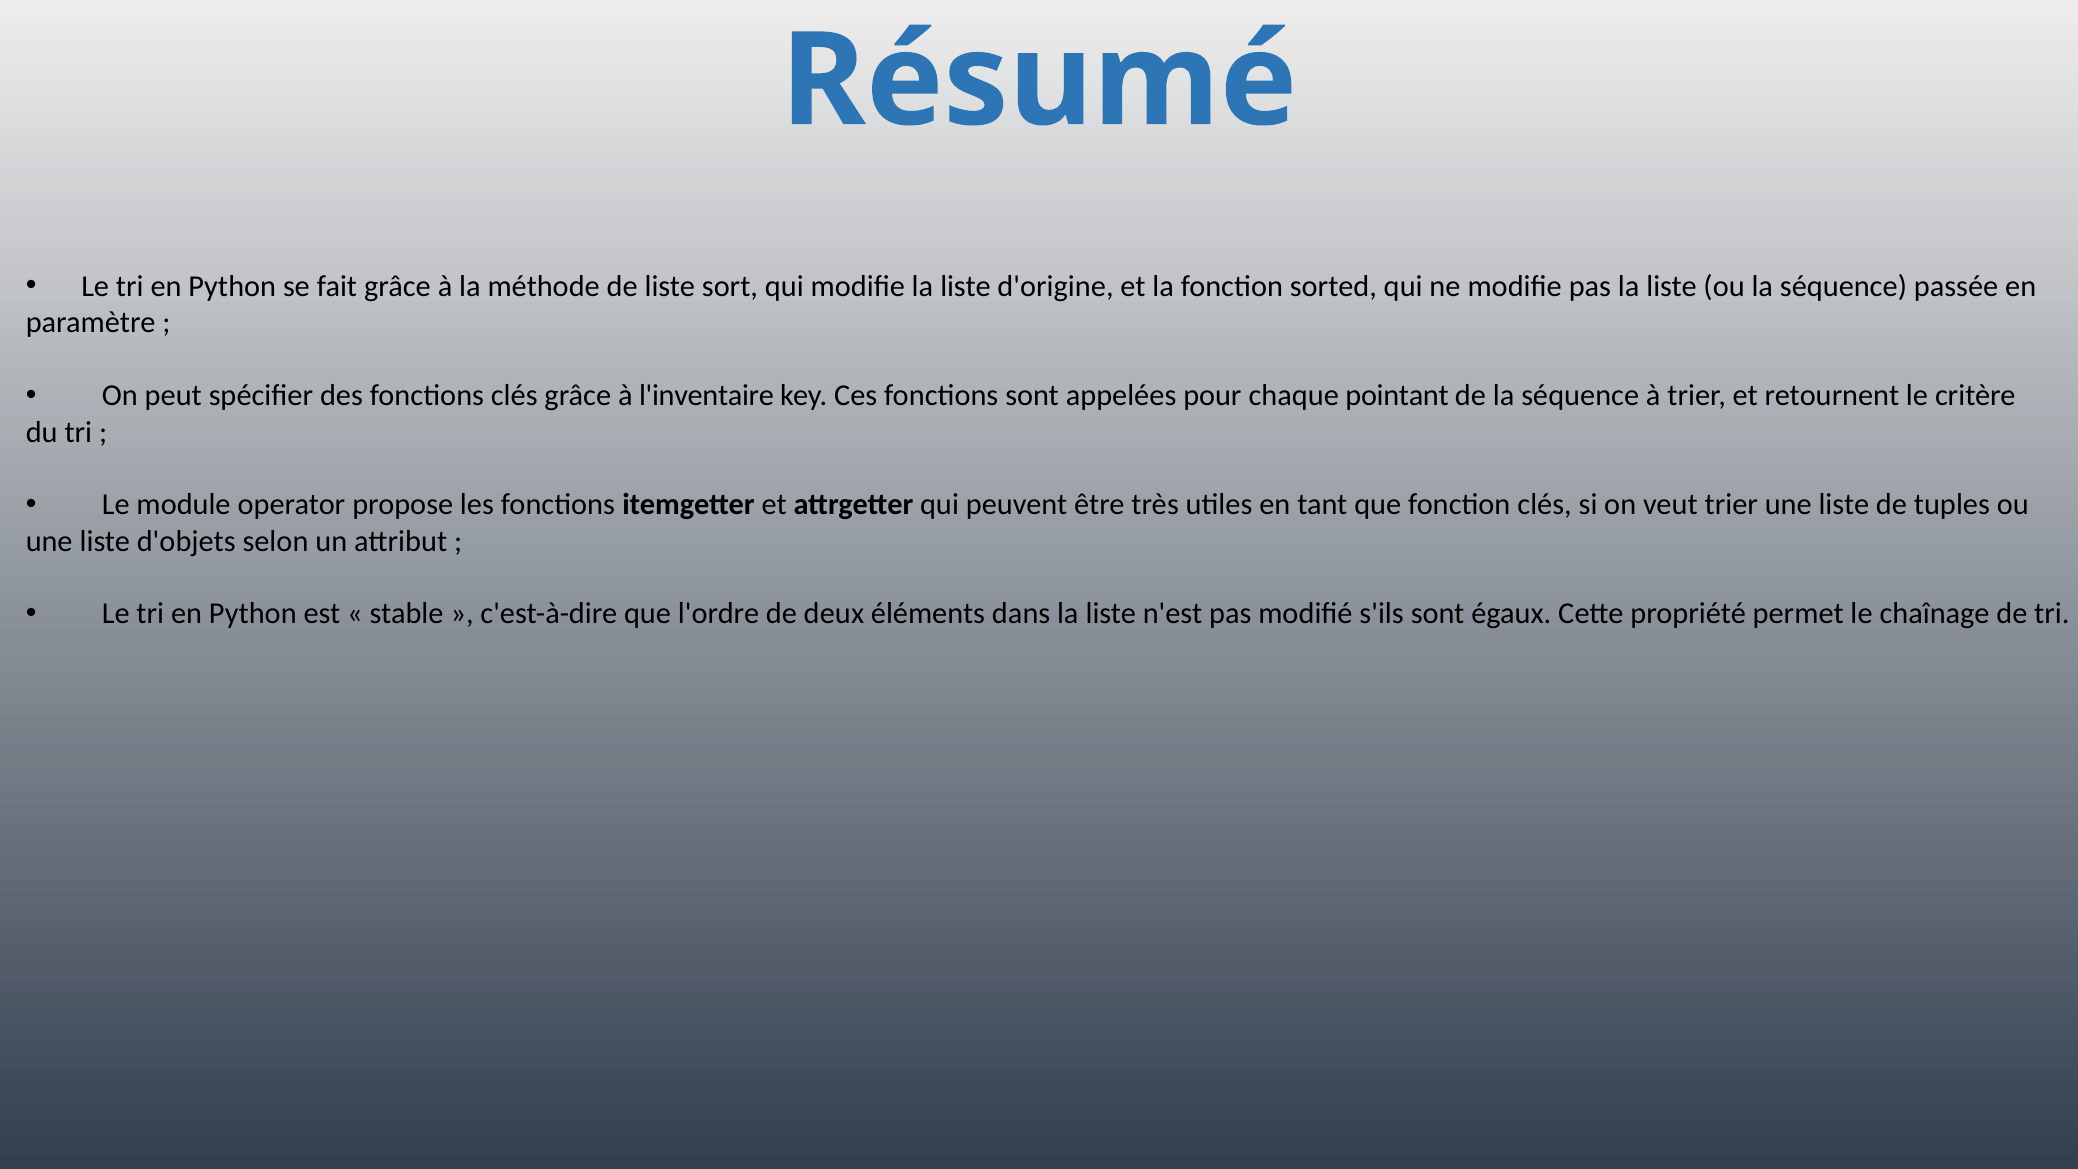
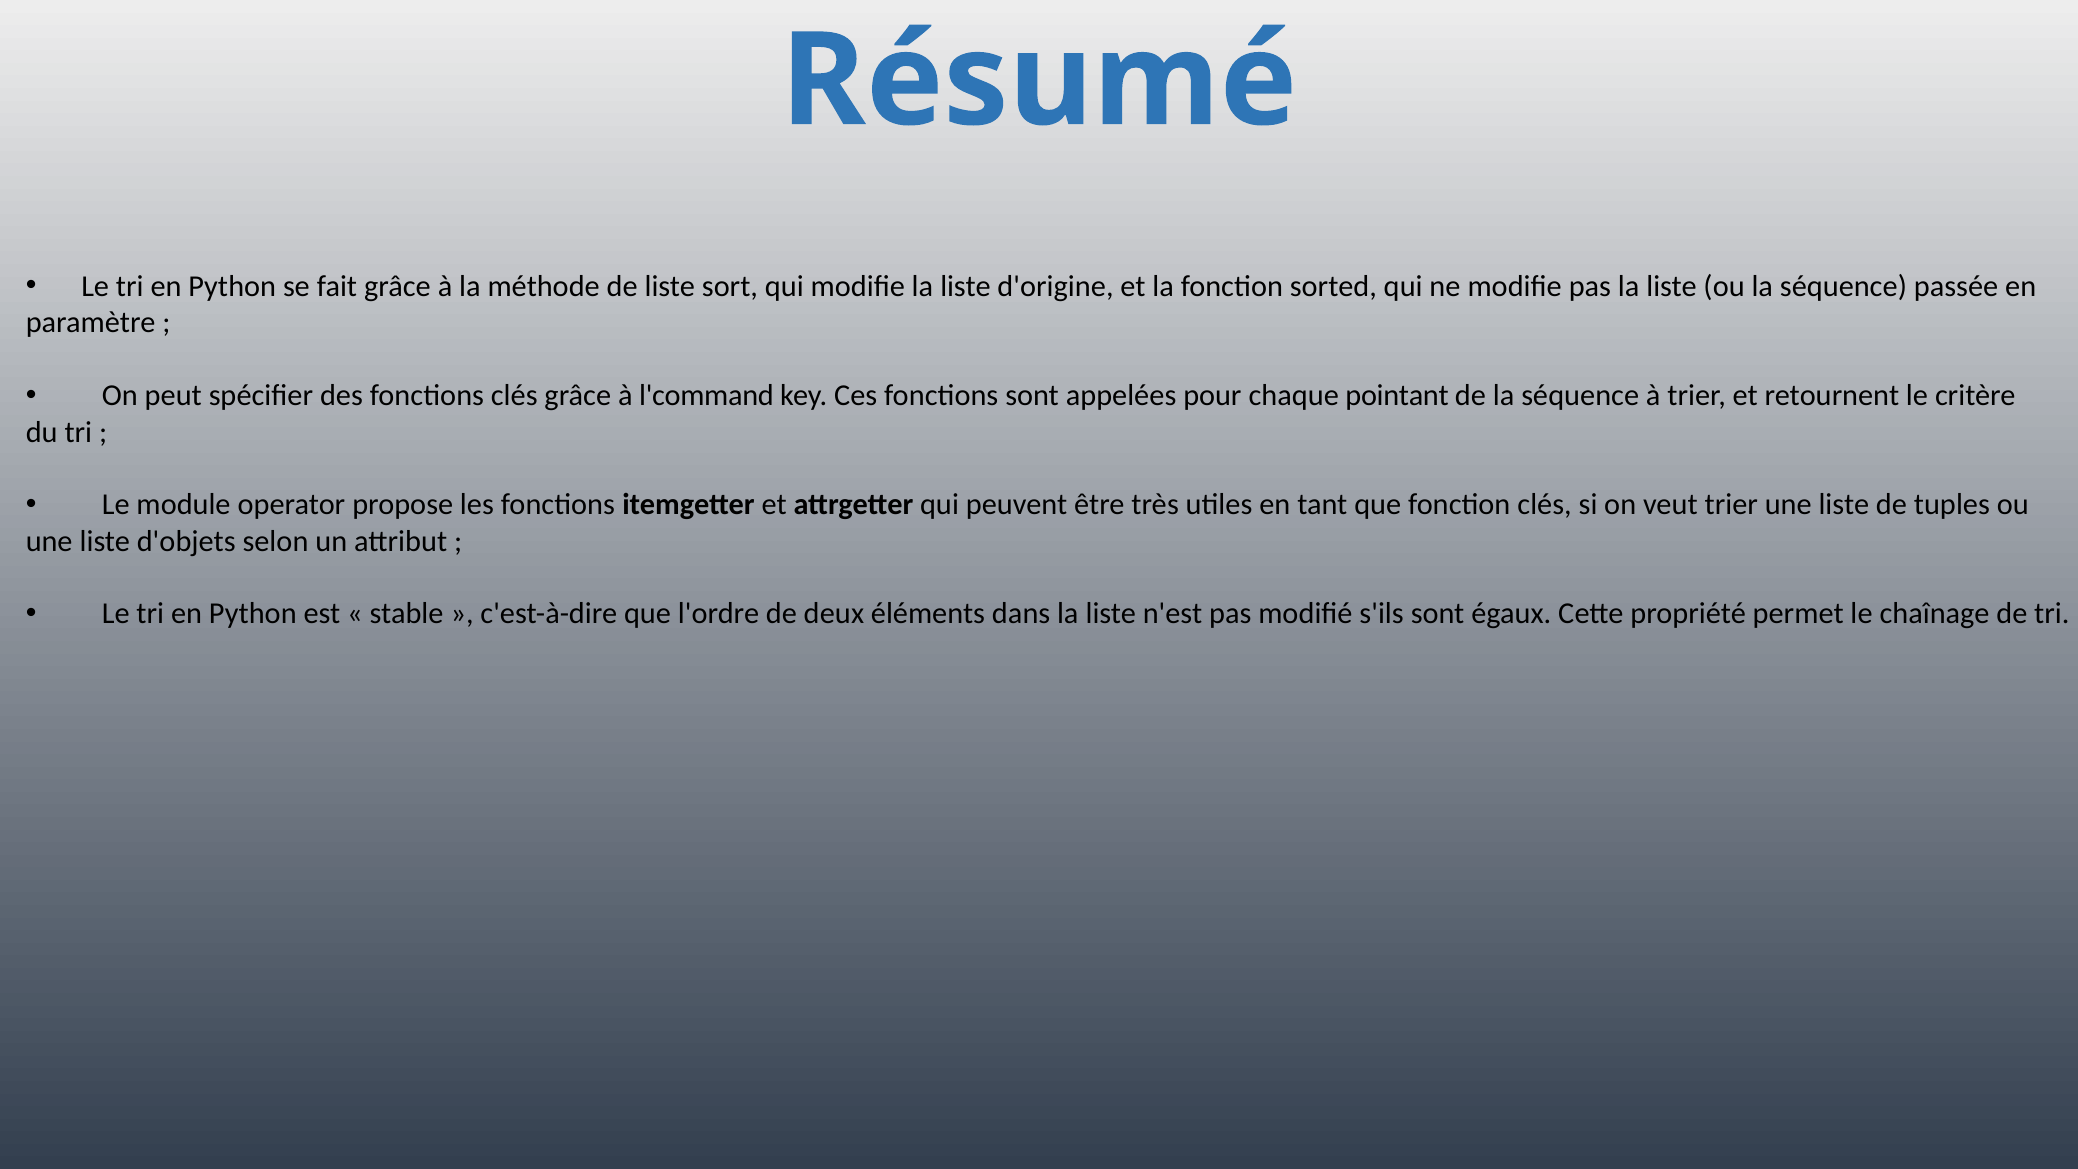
l'inventaire: l'inventaire -> l'command (707, 396)
